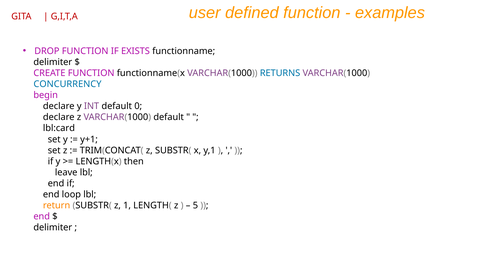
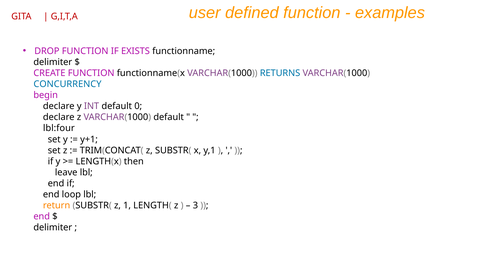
lbl:card: lbl:card -> lbl:four (59, 128)
5: 5 -> 3 (195, 205)
